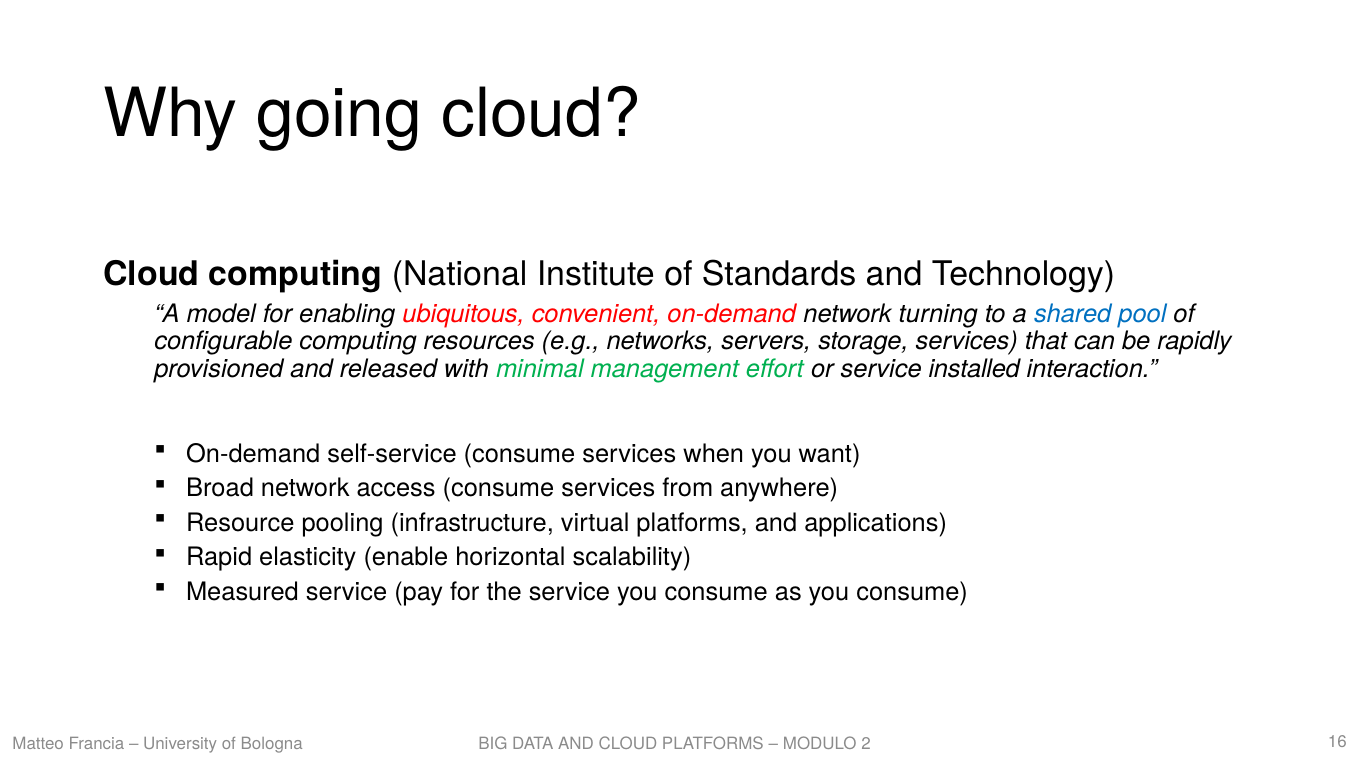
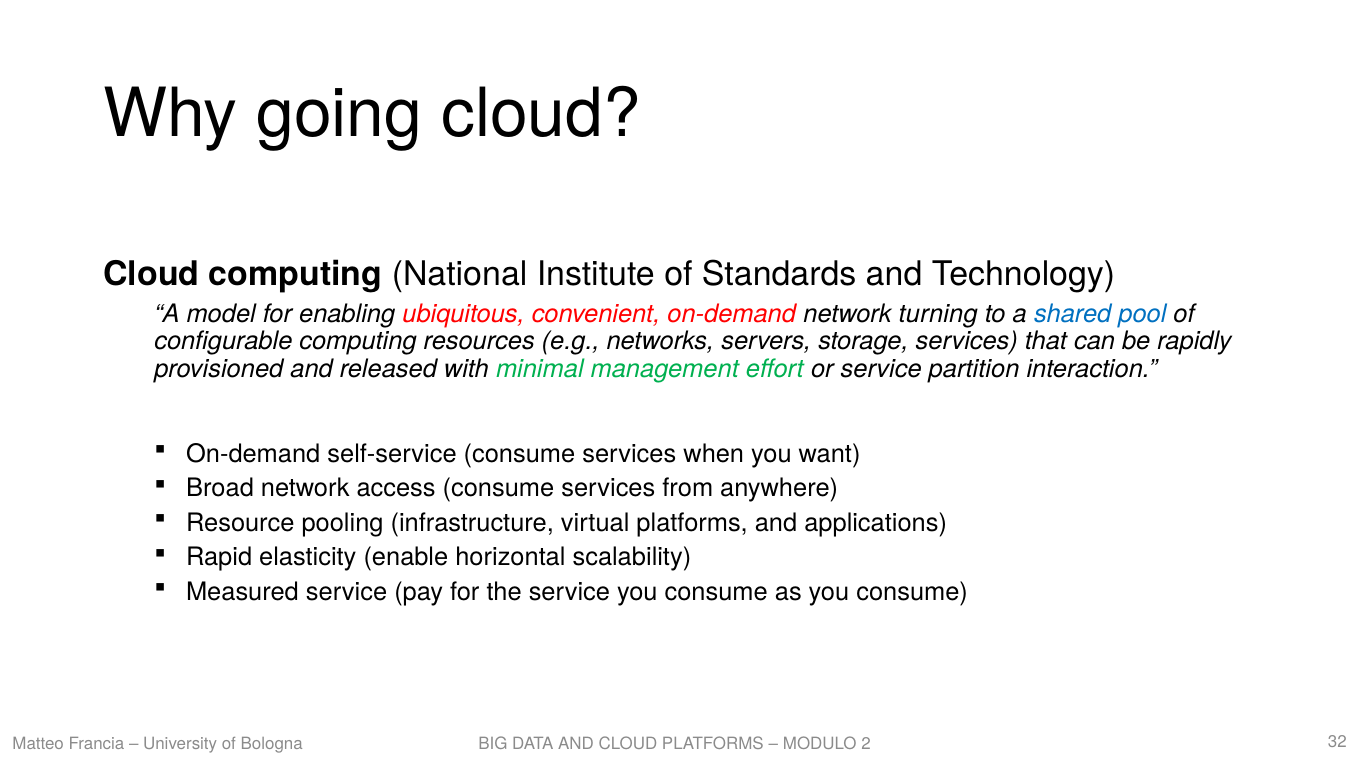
installed: installed -> partition (974, 369)
16: 16 -> 32 (1337, 742)
